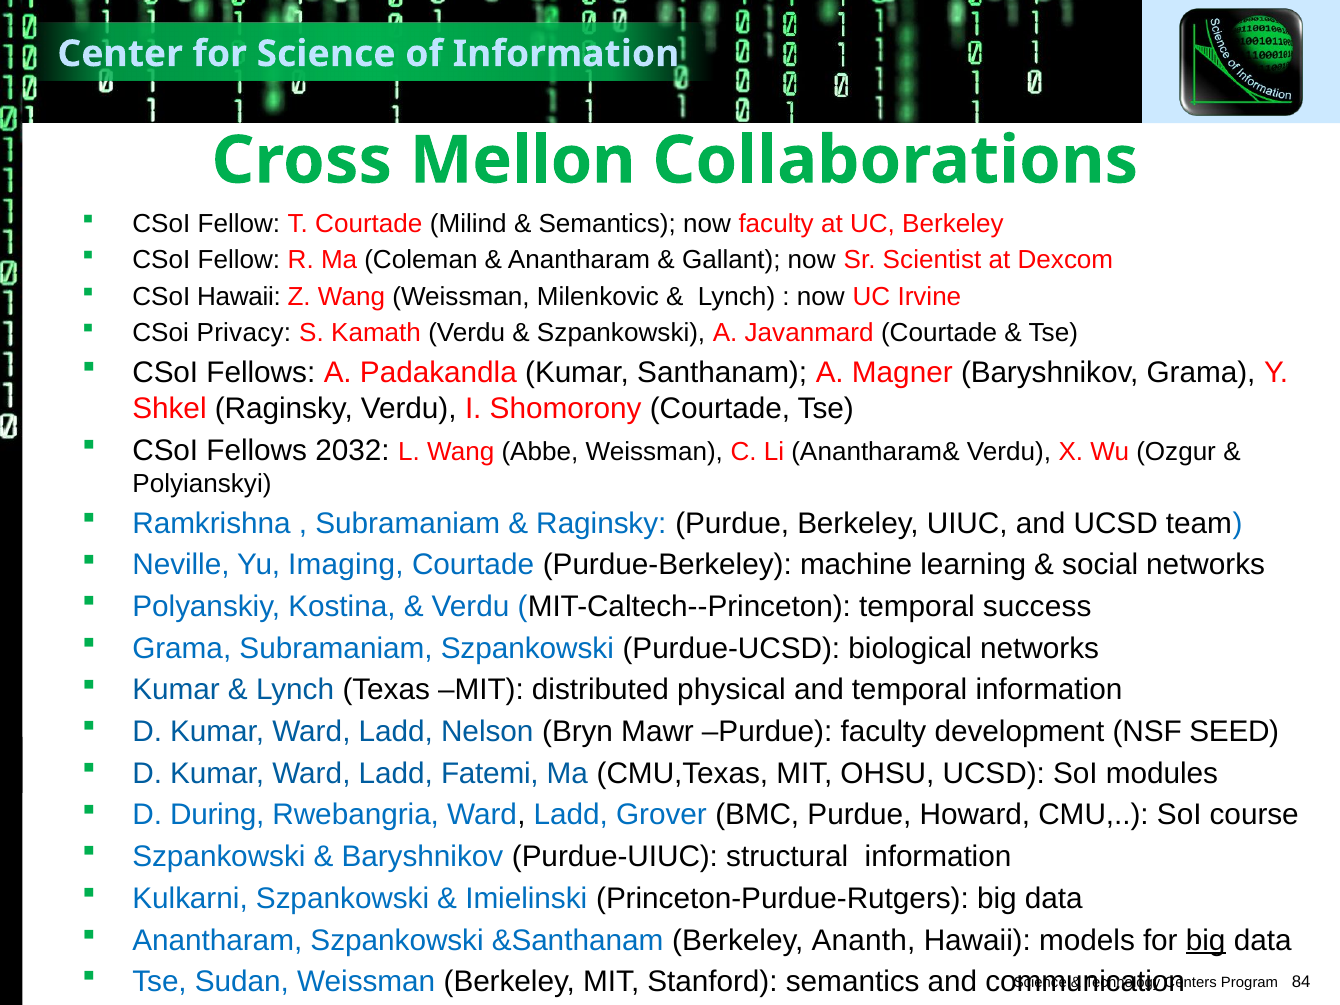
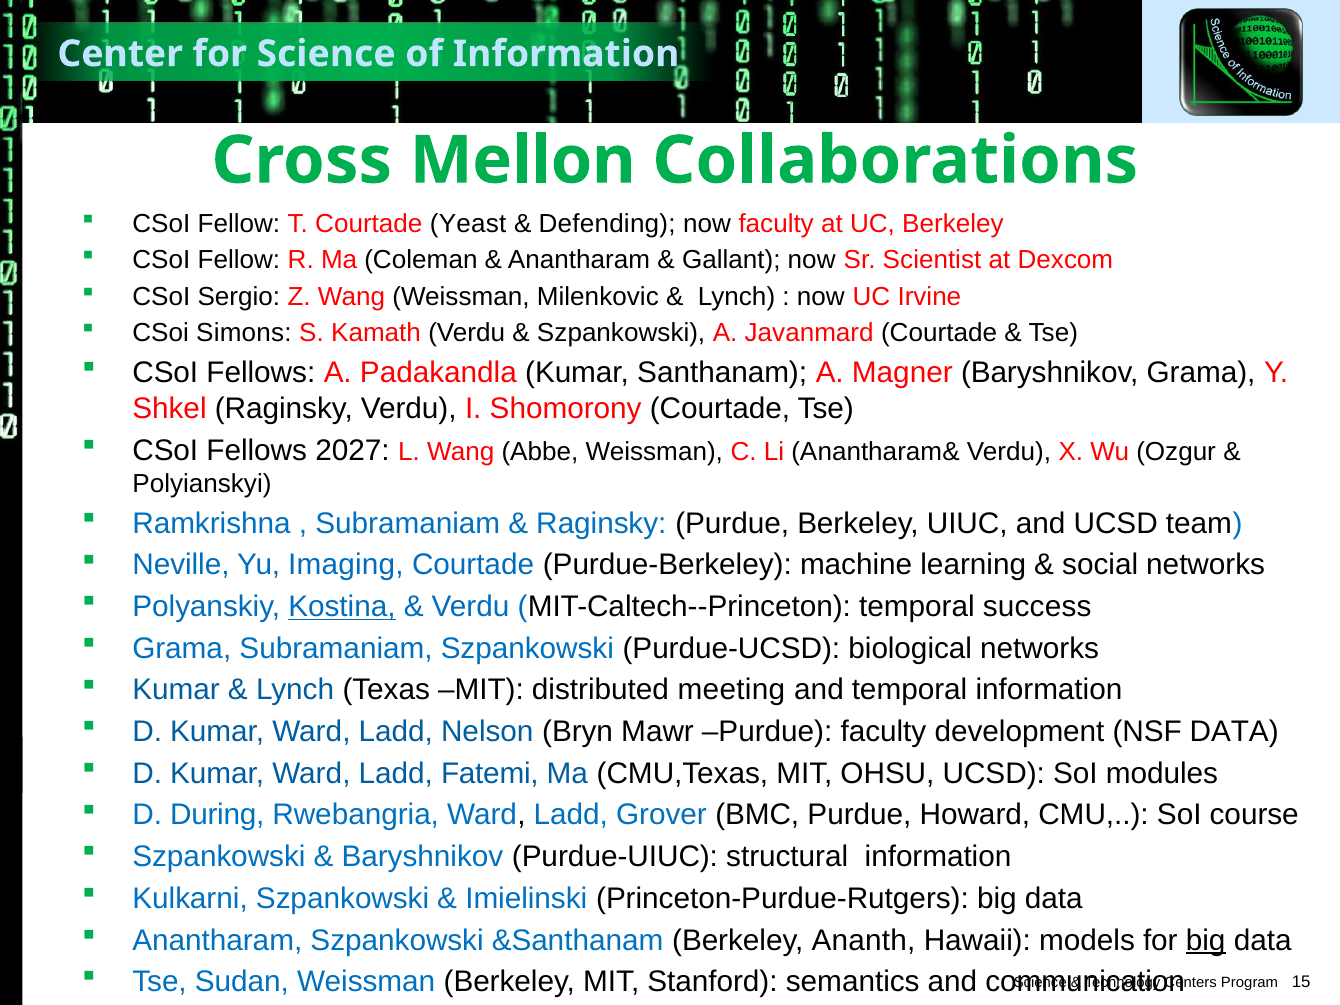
Milind: Milind -> Yeast (468, 224)
Semantics: Semantics -> Defending (607, 224)
CSoI Hawaii: Hawaii -> Sergio (239, 297)
Privacy: Privacy -> Simons (244, 333)
2032: 2032 -> 2027 (352, 450)
Kostina underline: none -> present (342, 607)
physical: physical -> meeting (731, 690)
NSF SEED: SEED -> DATA (1234, 732)
84: 84 -> 15 (1301, 982)
